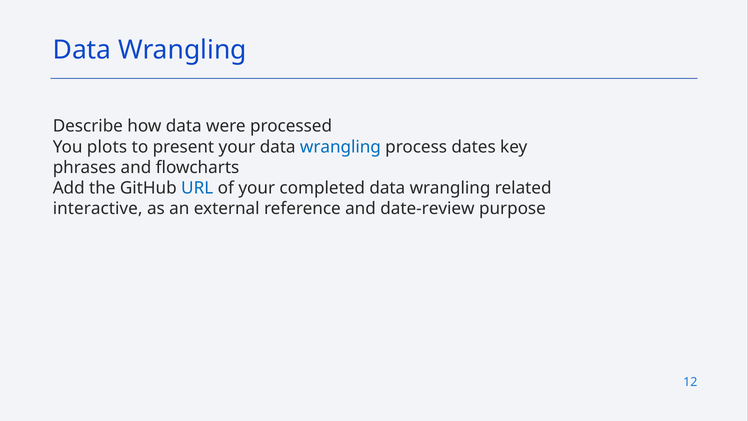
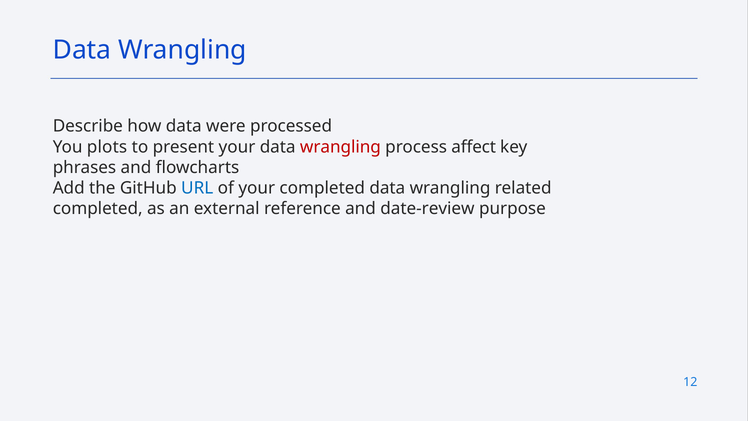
wrangling colour: blue -> red (340, 147)
dates: dates -> affect (474, 147)
interactive: interactive -> completed (98, 208)
